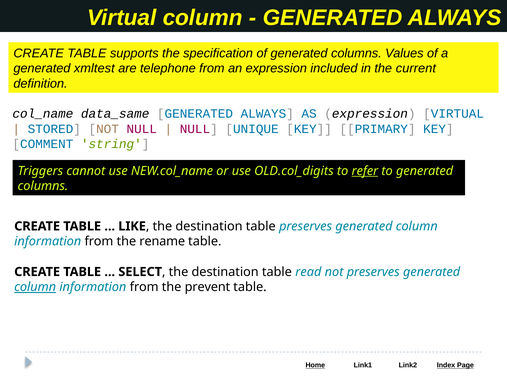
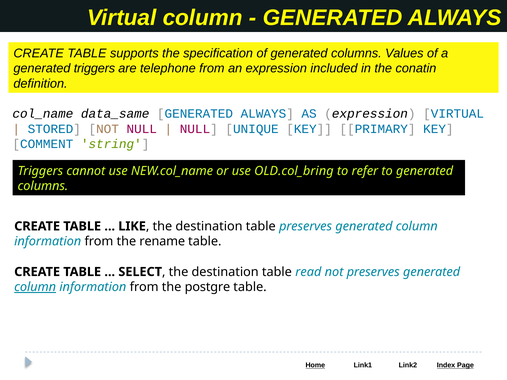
generated xmltest: xmltest -> triggers (94, 68)
current: current -> conatin (416, 68)
OLD.col_digits: OLD.col_digits -> OLD.col_bring (294, 171)
refer underline: present -> none (365, 171)
prevent: prevent -> postgre (207, 287)
